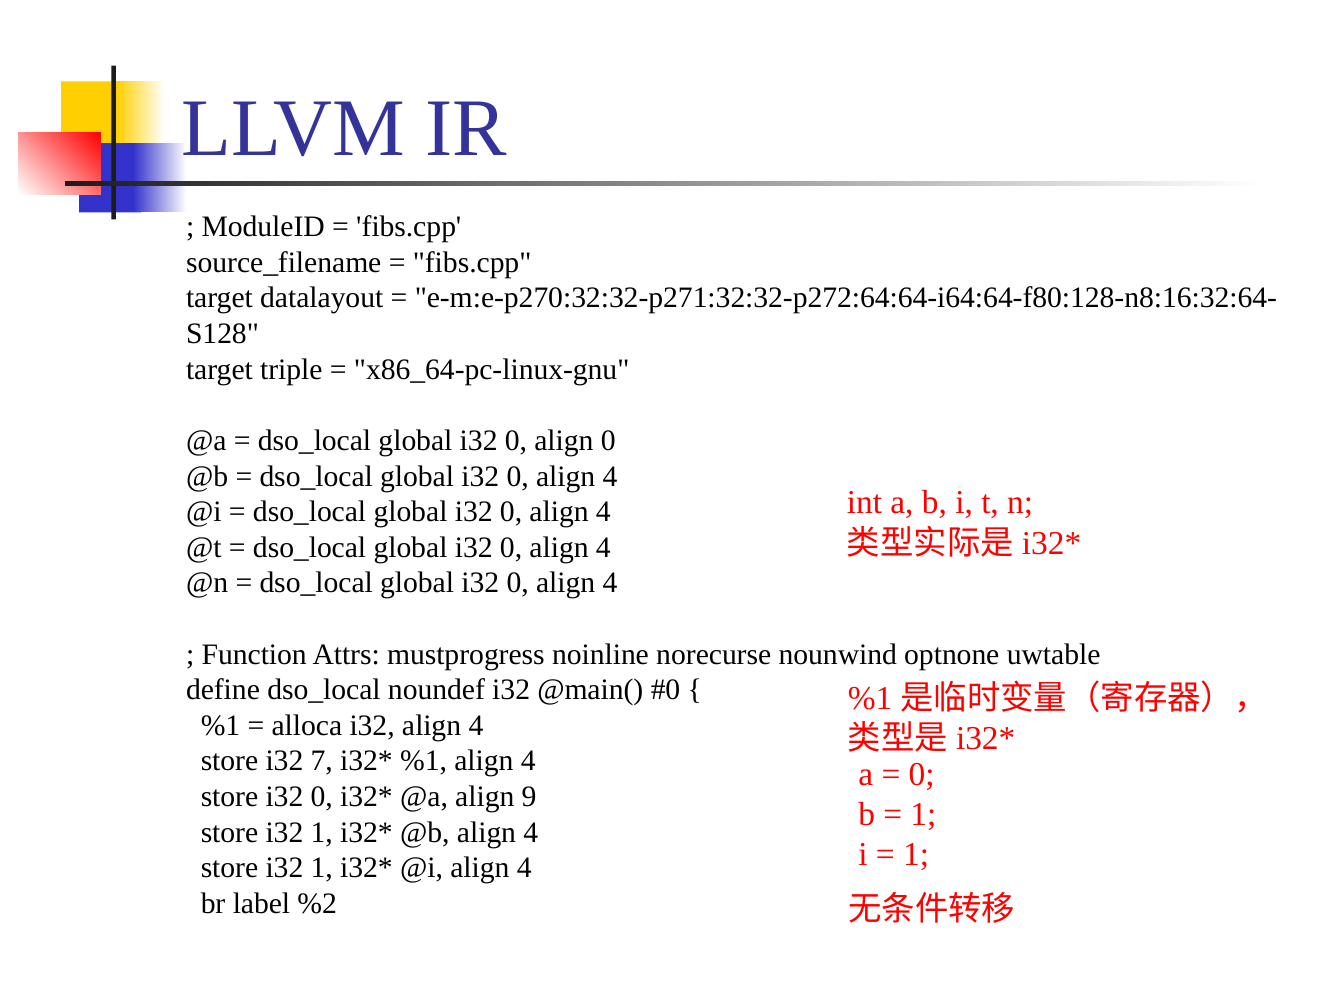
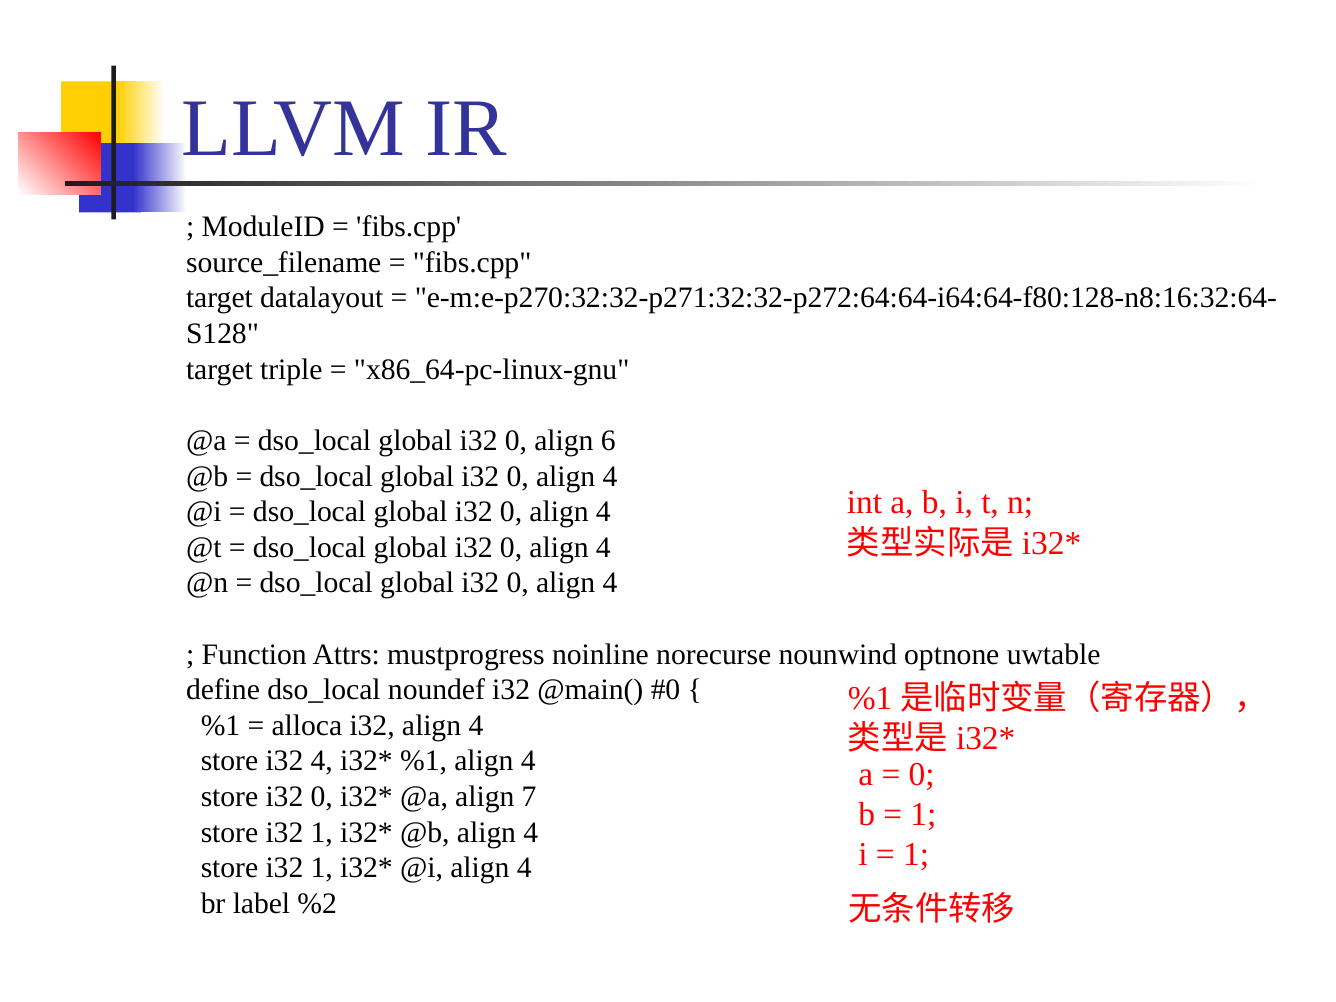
align 0: 0 -> 6 (608, 441)
i32 7: 7 -> 4 (322, 761)
9: 9 -> 7 (529, 797)
